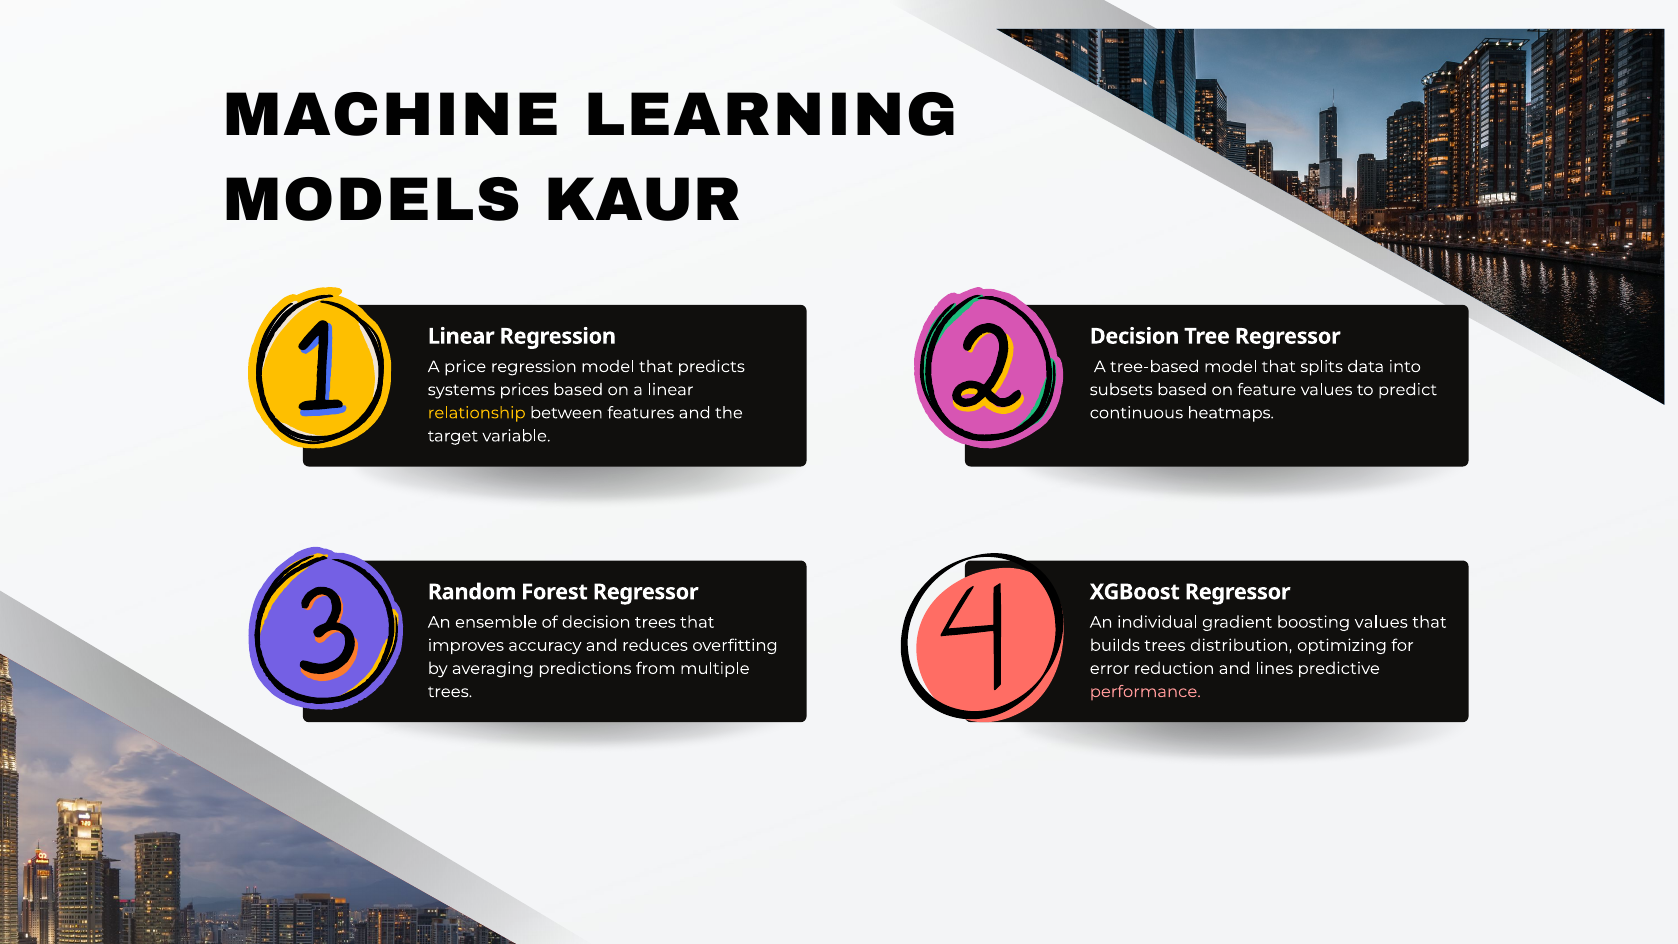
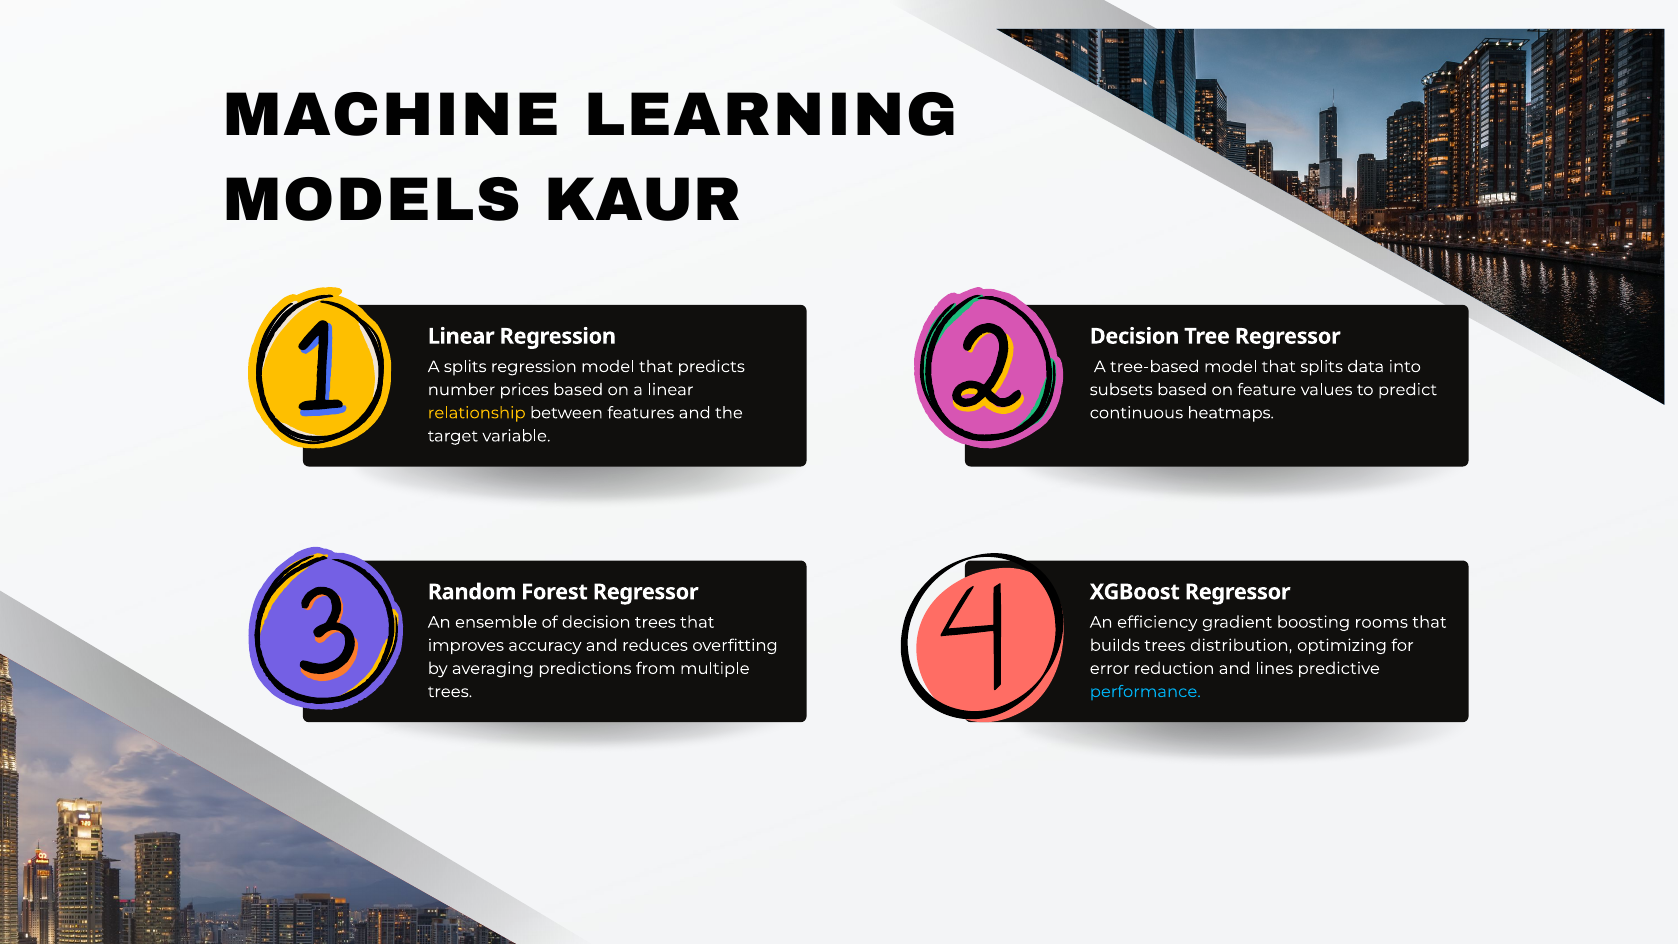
A price: price -> splits (465, 367)
systems: systems -> number (462, 390)
individual: individual -> efficiency (1157, 622)
boosting values: values -> rooms (1381, 622)
performance colour: pink -> light blue (1145, 692)
